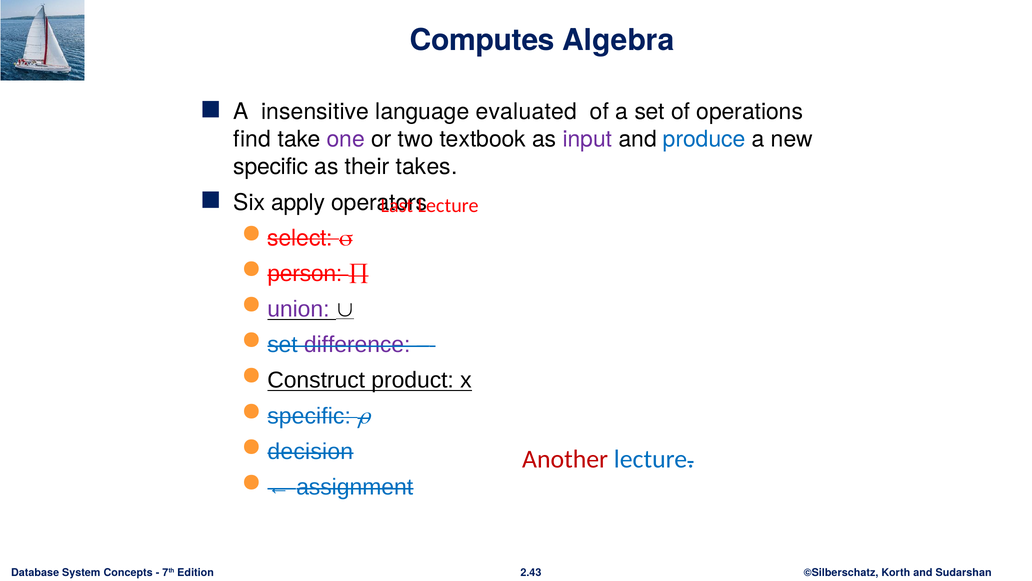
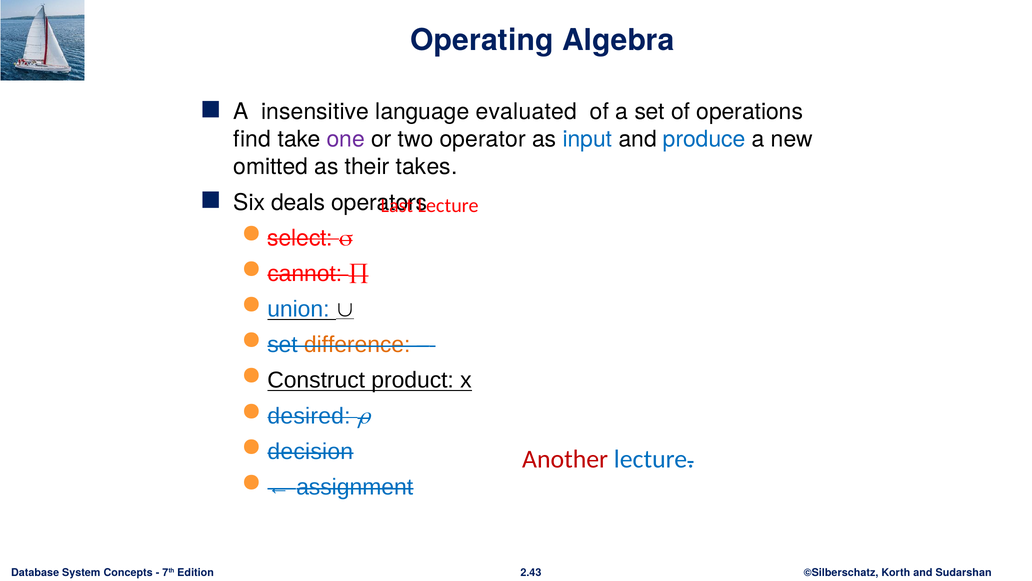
Computes: Computes -> Operating (482, 40)
textbook: textbook -> operator (483, 139)
input colour: purple -> blue (587, 139)
specific: specific -> omitted (271, 167)
apply: apply -> deals (298, 202)
person: person -> cannot (305, 273)
union colour: purple -> blue (298, 309)
difference colour: purple -> orange (357, 345)
specific: specific -> desired (309, 416)
